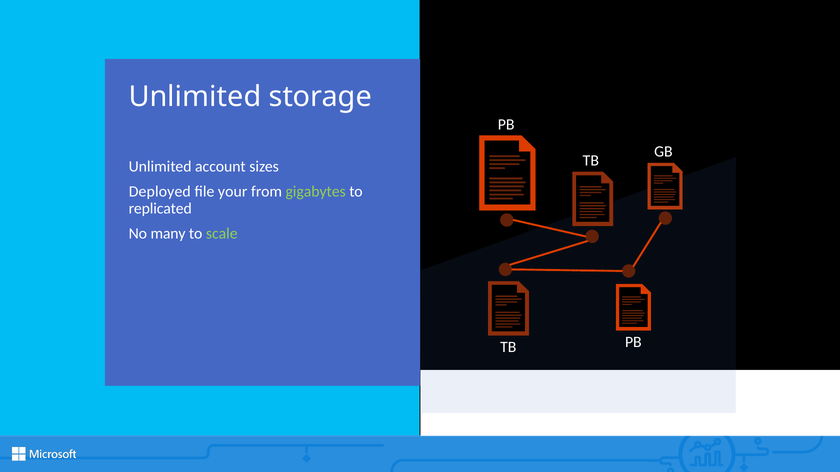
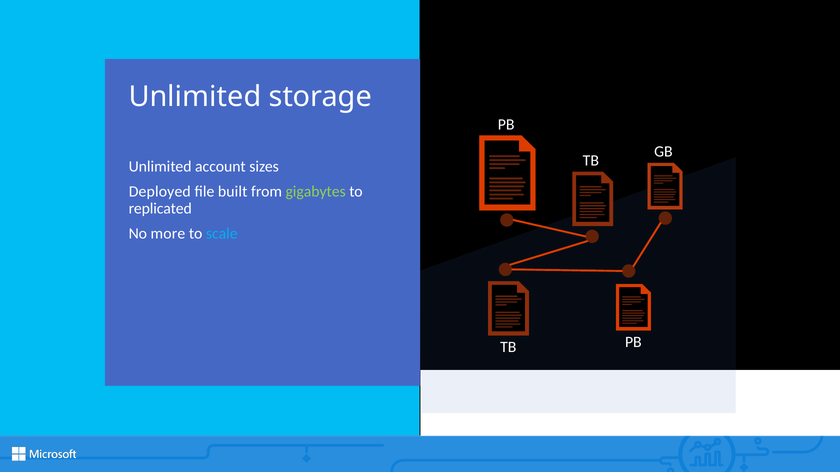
your: your -> built (233, 192)
many: many -> more (168, 234)
scale colour: light green -> light blue (222, 234)
